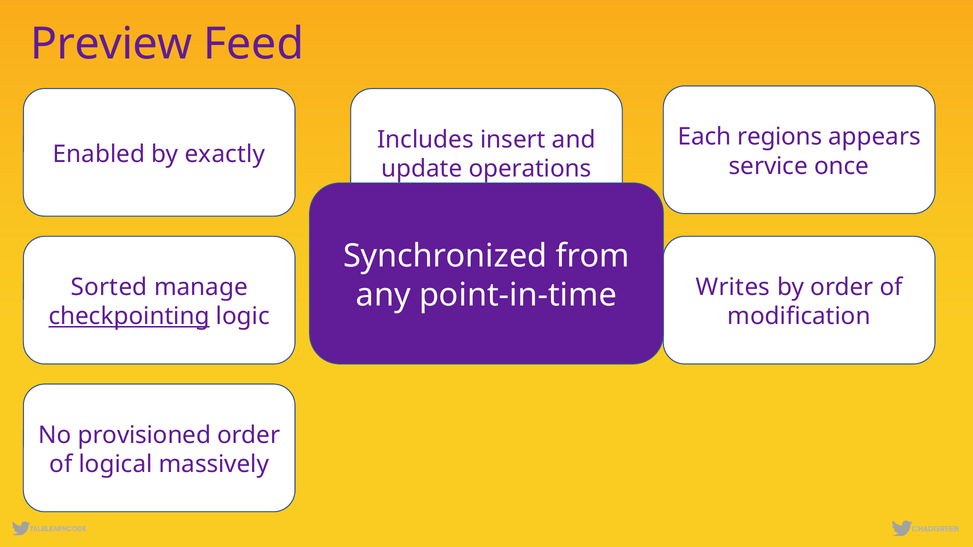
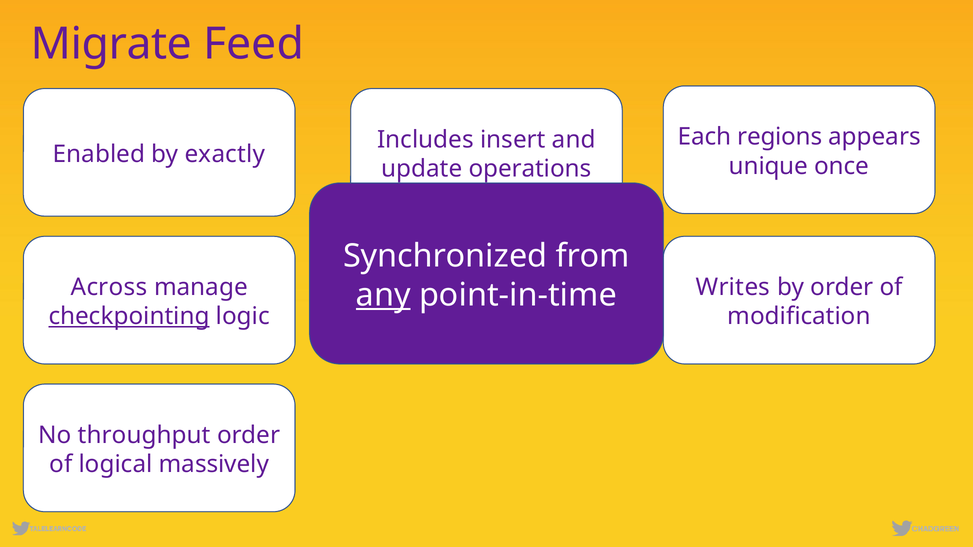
Preview: Preview -> Migrate (111, 44)
service: service -> unique (768, 166)
Sorted: Sorted -> Across (109, 287)
any underline: none -> present (383, 295)
provisioned: provisioned -> throughput (144, 435)
